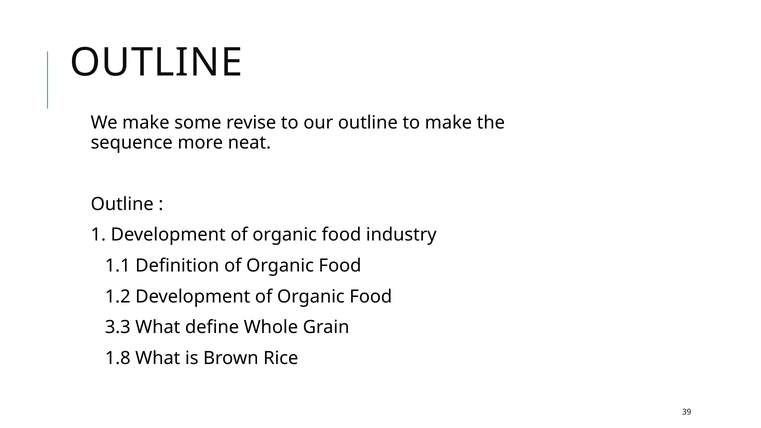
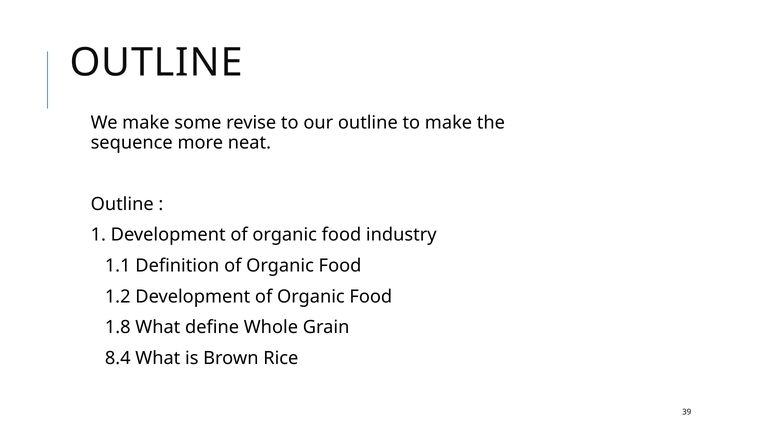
3.3: 3.3 -> 1.8 (118, 327)
1.8: 1.8 -> 8.4 (118, 358)
